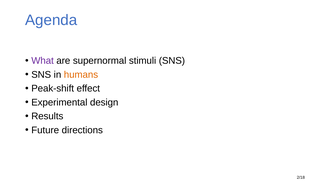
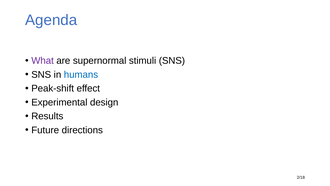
humans colour: orange -> blue (81, 75)
